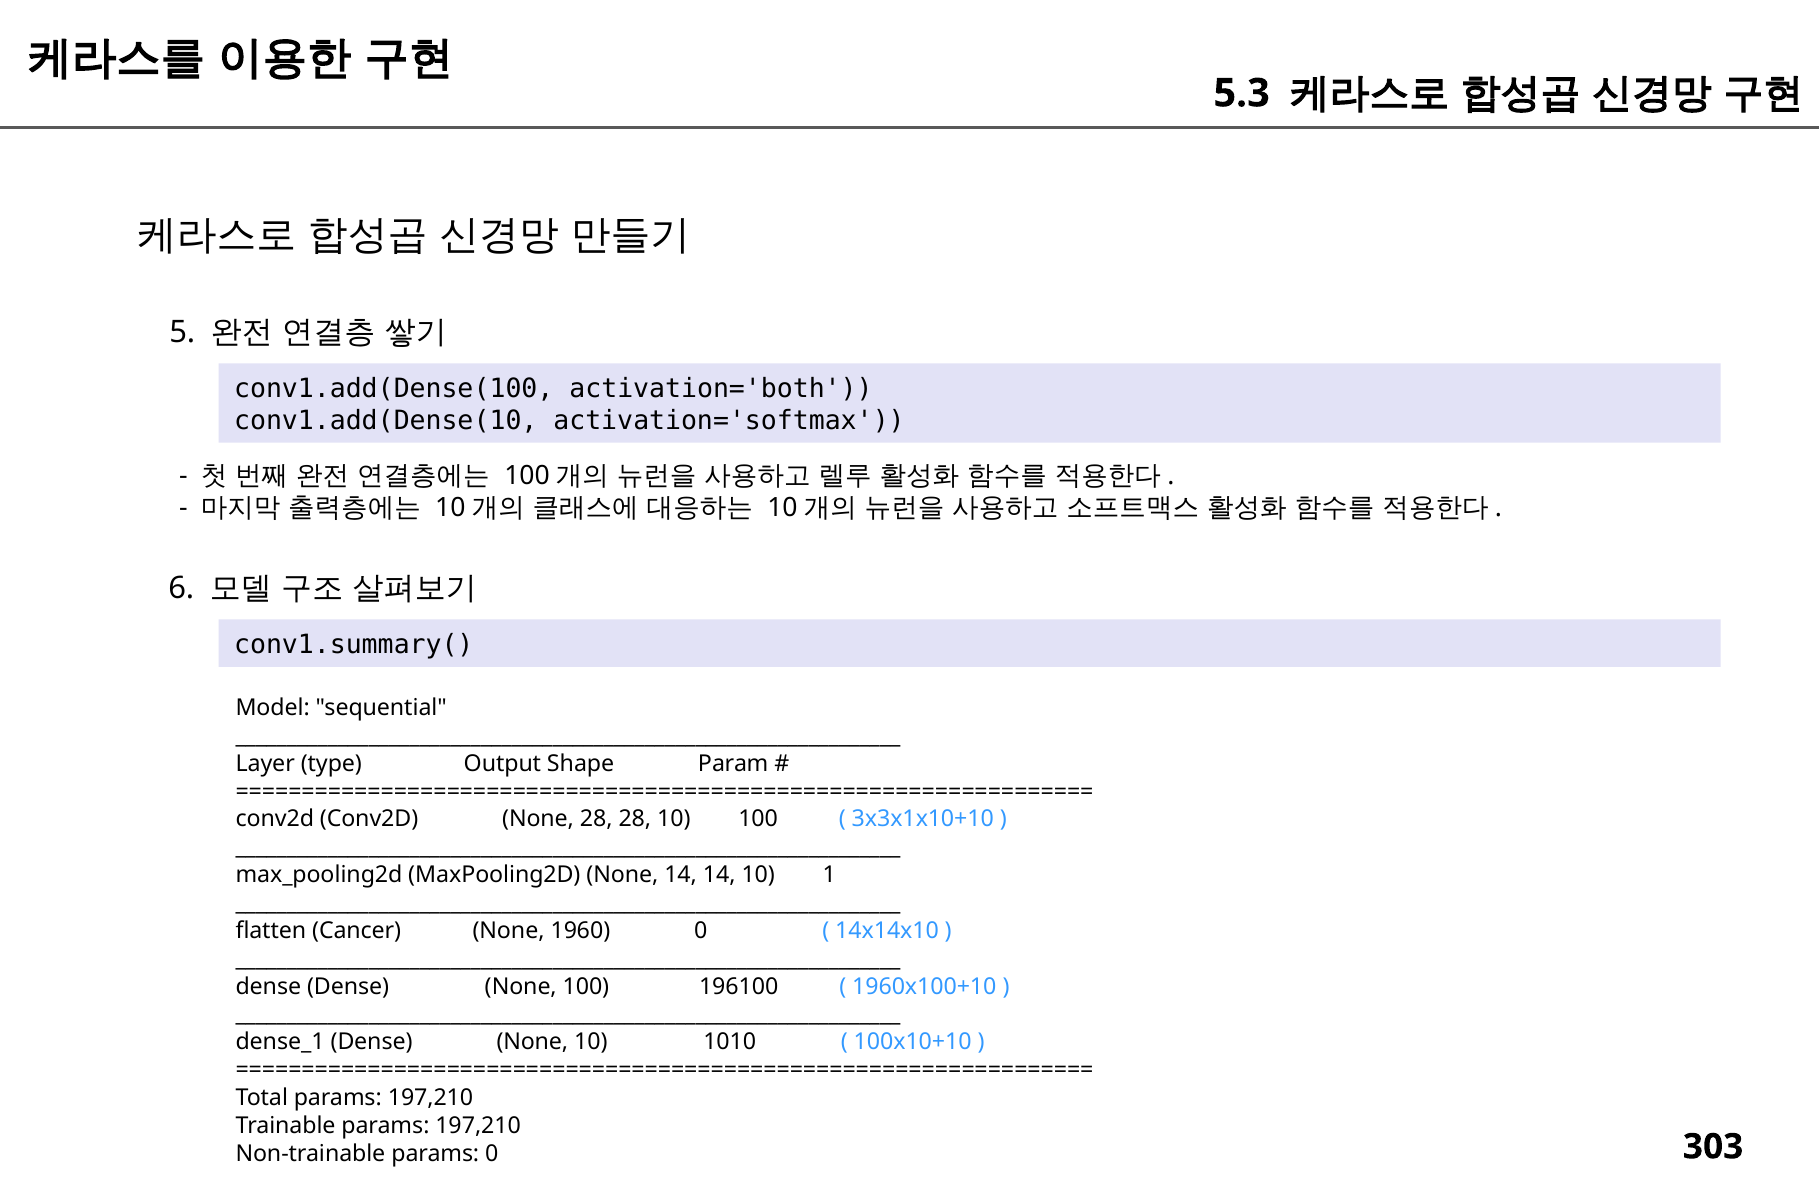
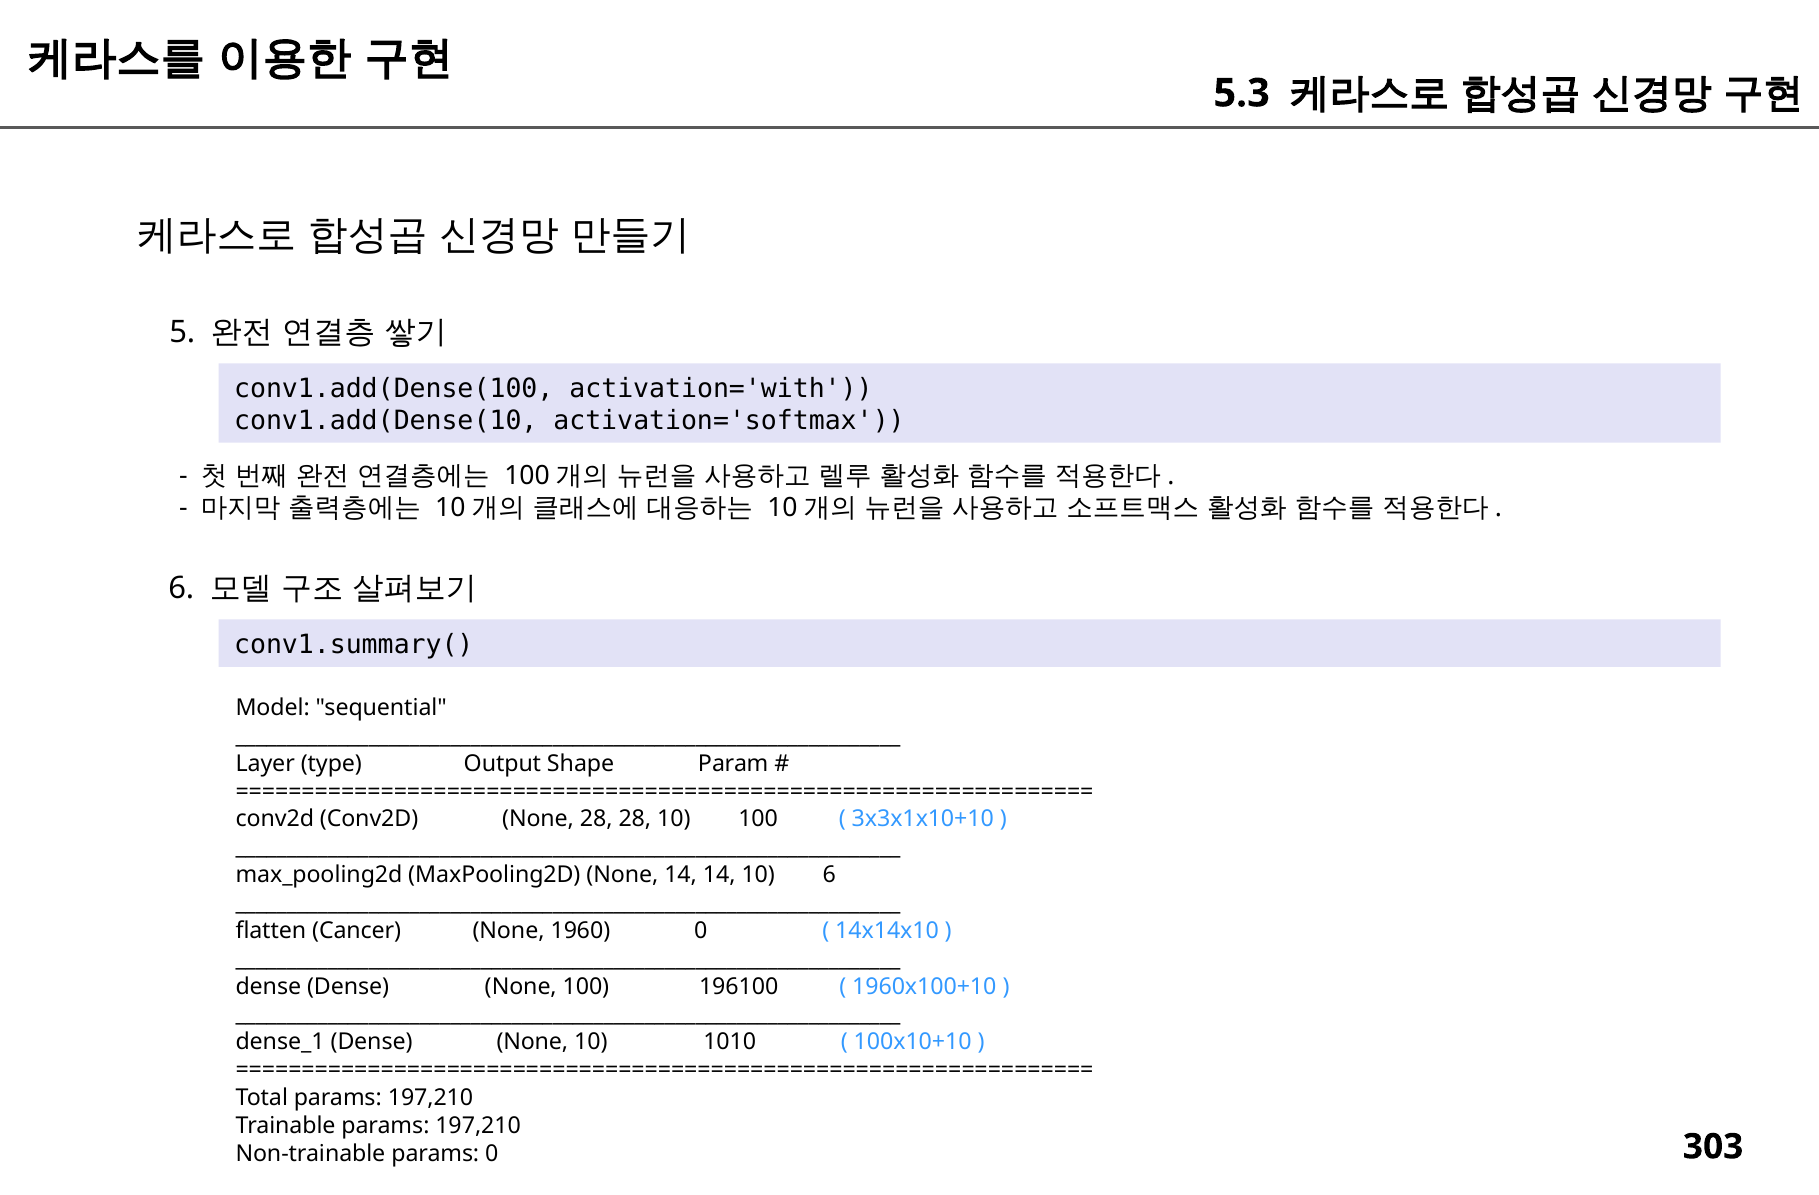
activation='both: activation='both -> activation='with (721, 389)
10 1: 1 -> 6 (829, 875)
